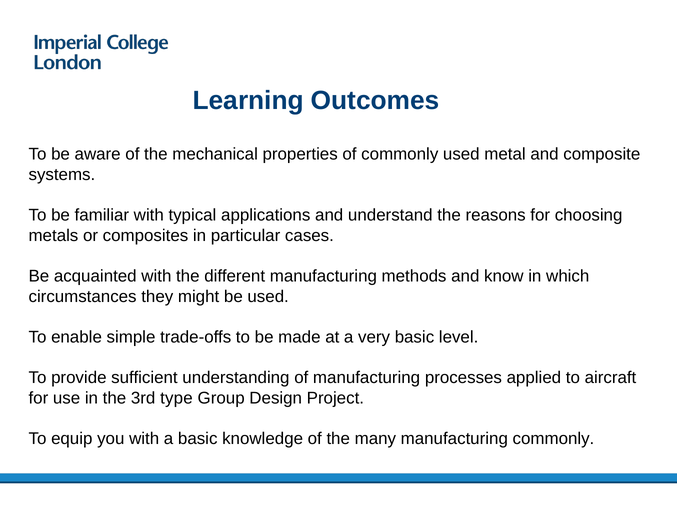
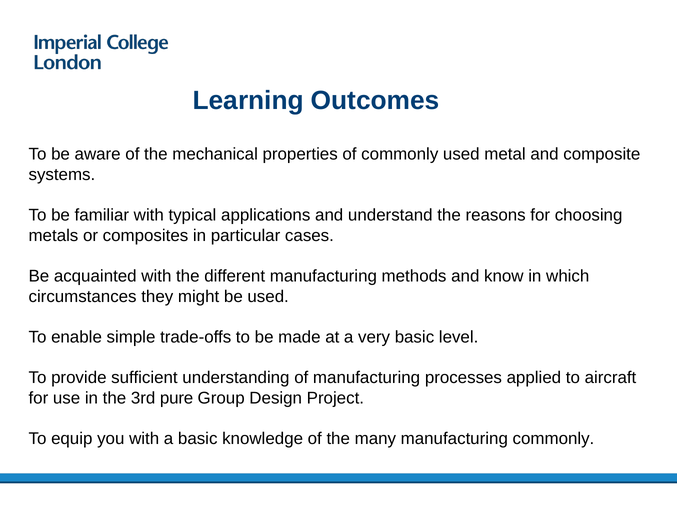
type: type -> pure (177, 398)
